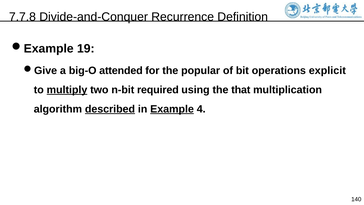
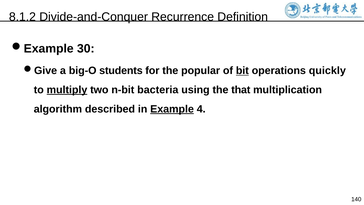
7.7.8: 7.7.8 -> 8.1.2 (22, 17)
19: 19 -> 30 (86, 49)
attended: attended -> students (121, 71)
bit underline: none -> present (242, 71)
explicit: explicit -> quickly (327, 71)
required: required -> bacteria (158, 90)
described underline: present -> none (110, 109)
